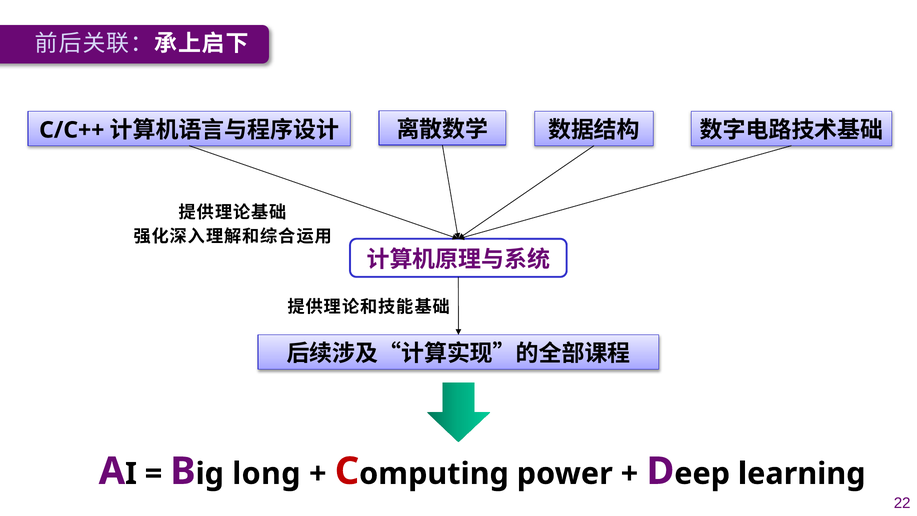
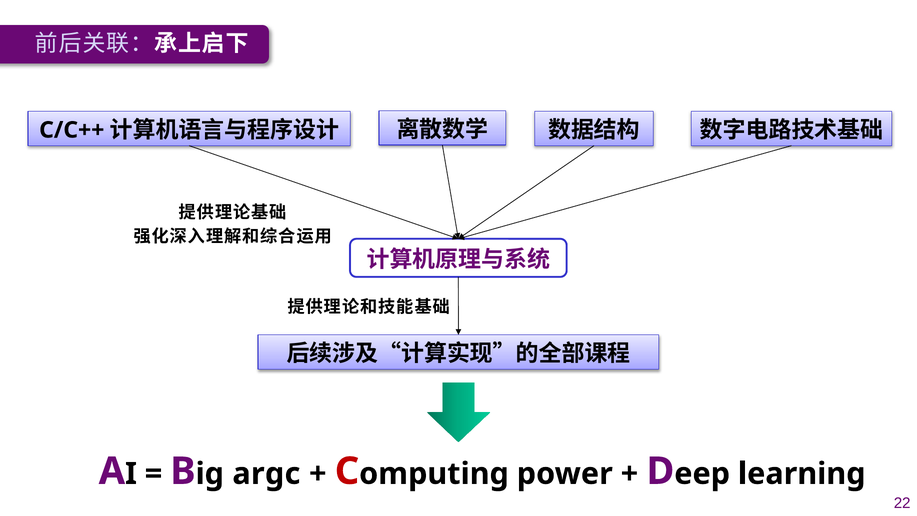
long: long -> argc (266, 474)
